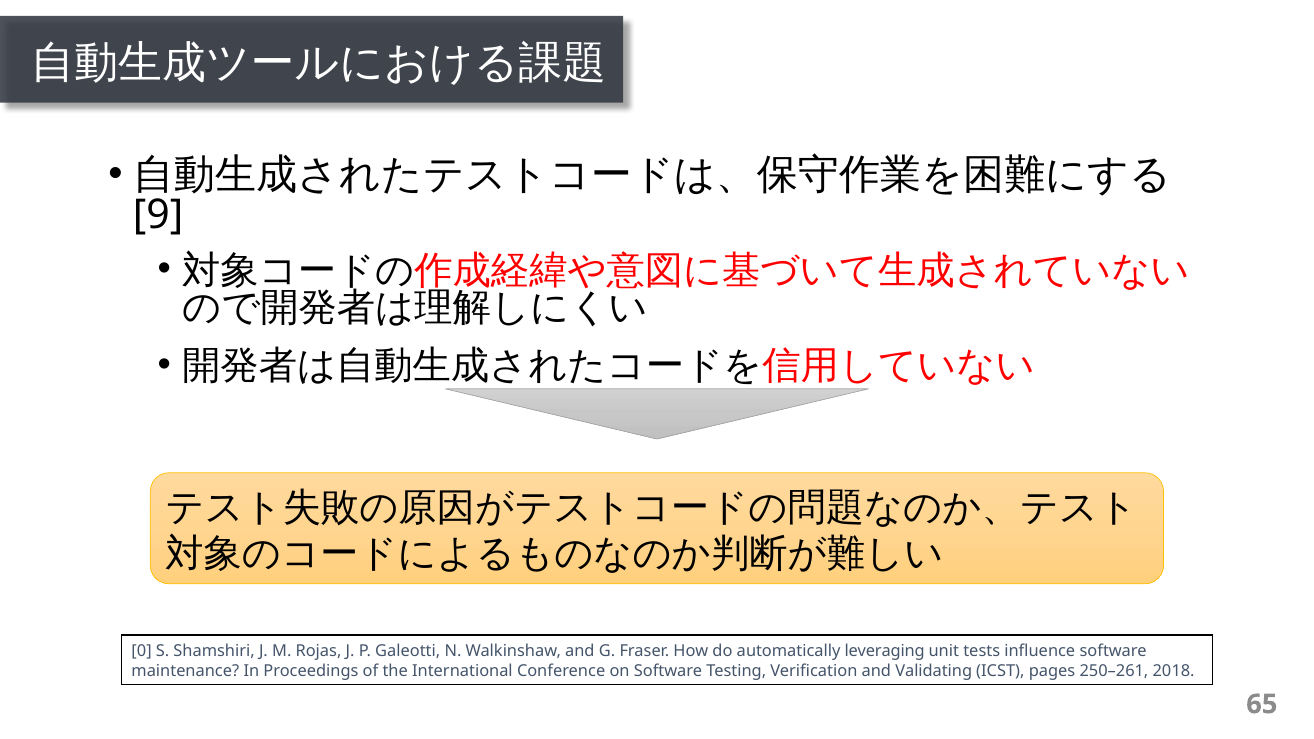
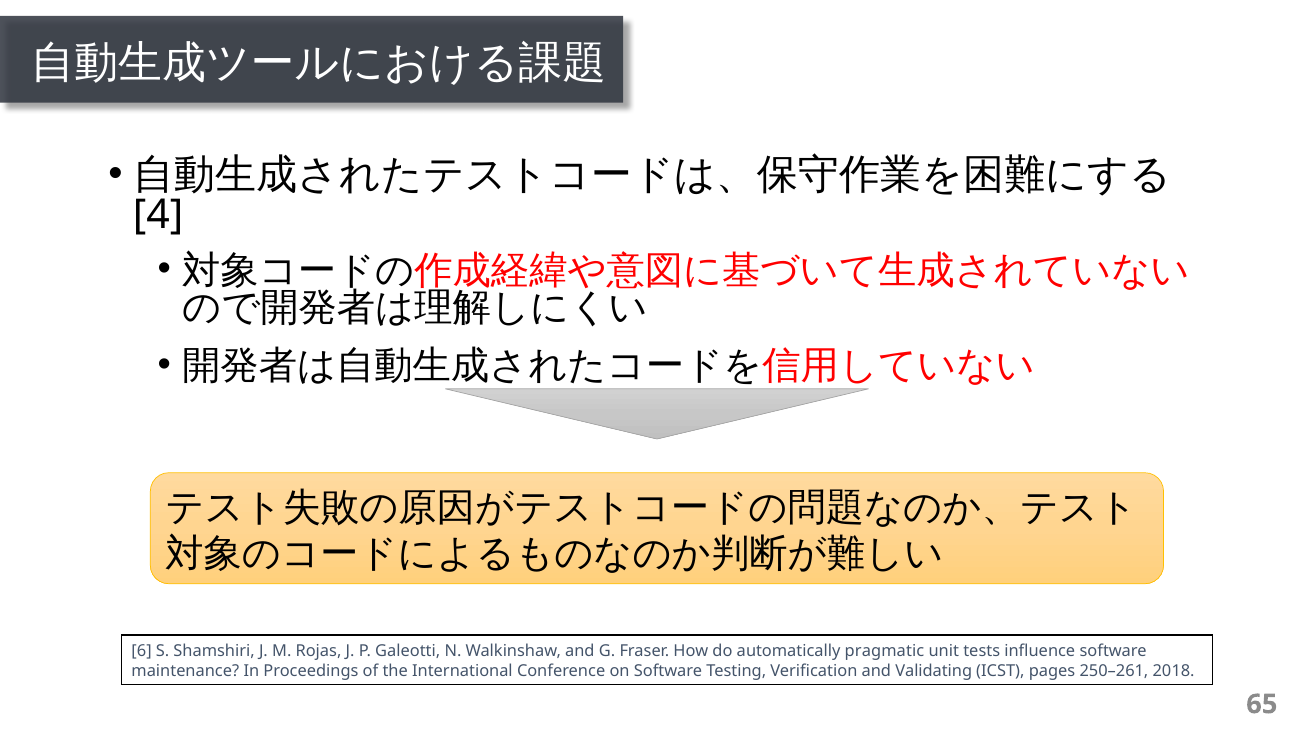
9: 9 -> 4 (158, 215)
0: 0 -> 6 (142, 651)
leveraging: leveraging -> pragmatic (884, 651)
